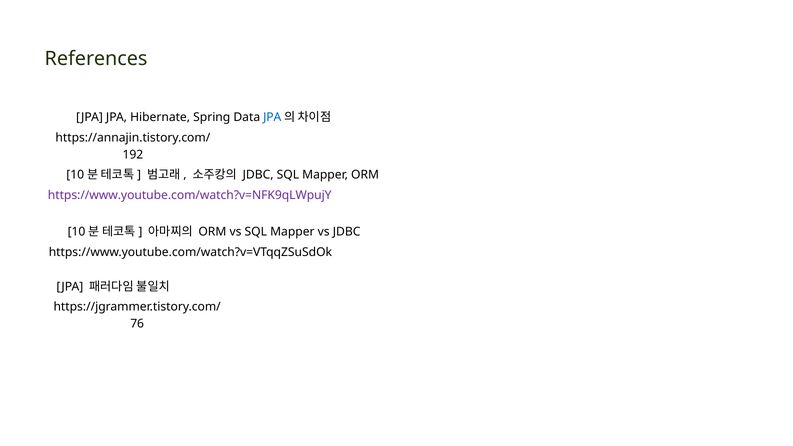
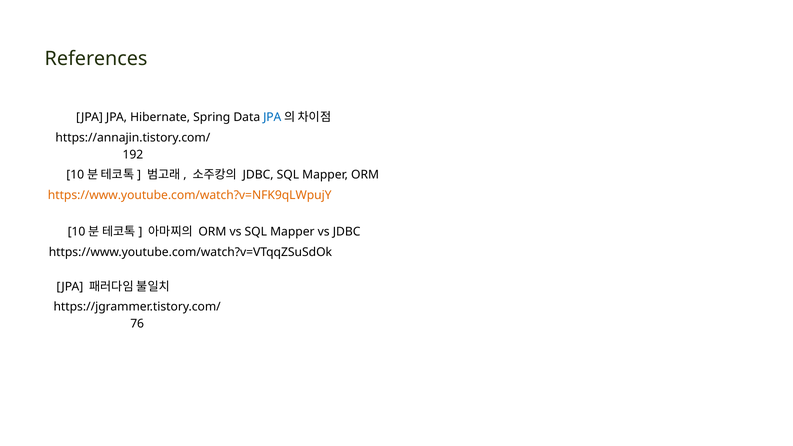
https://www.youtube.com/watch?v=NFK9qLWpujY colour: purple -> orange (190, 195)
